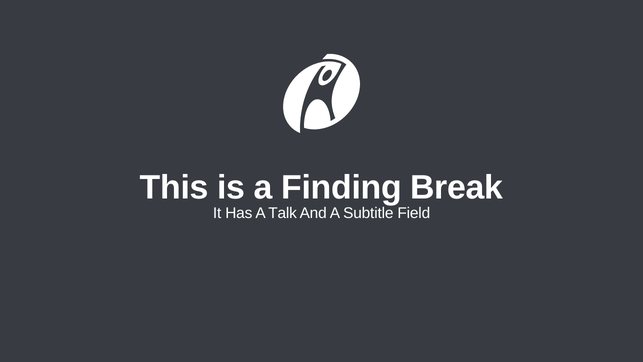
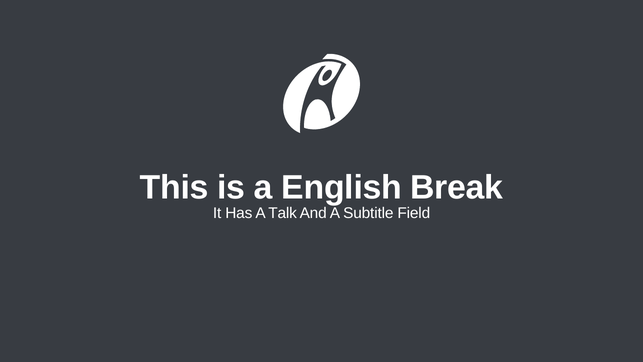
Finding: Finding -> English (342, 187)
